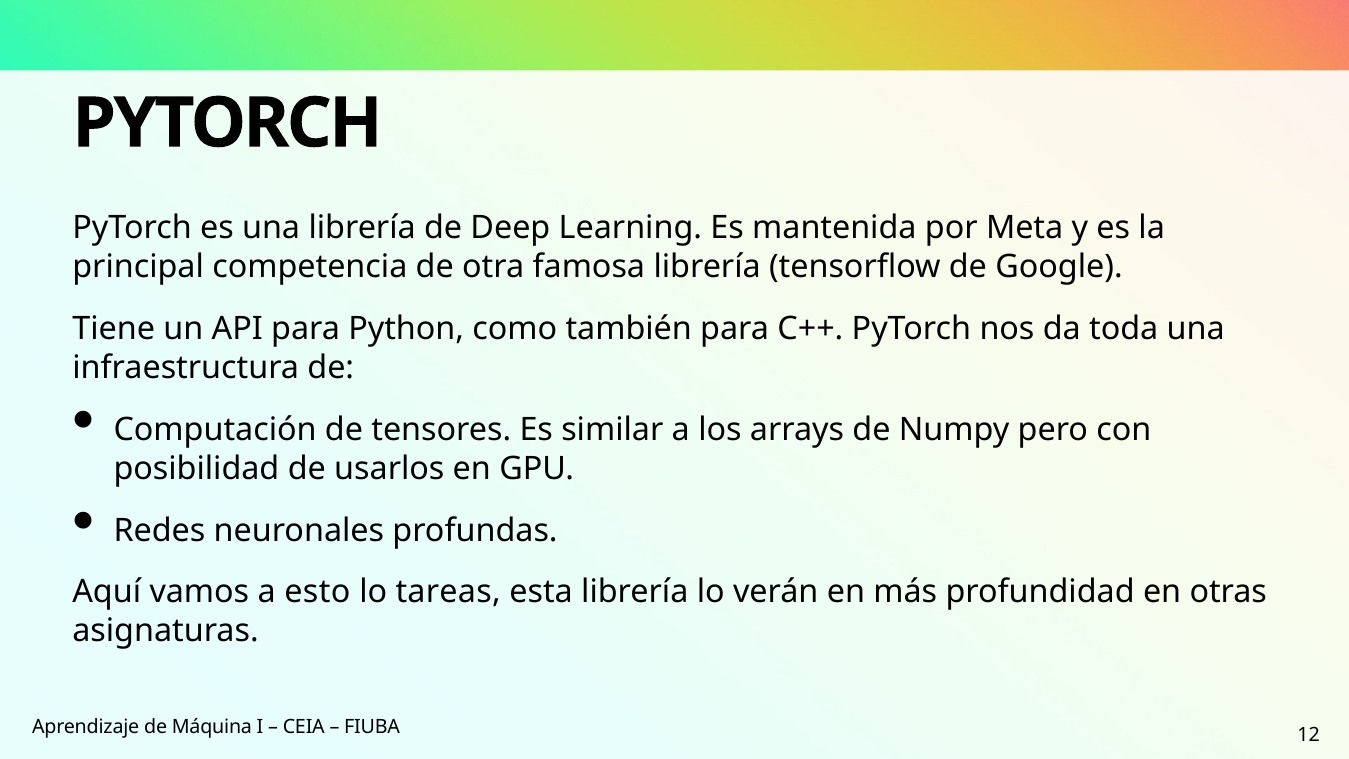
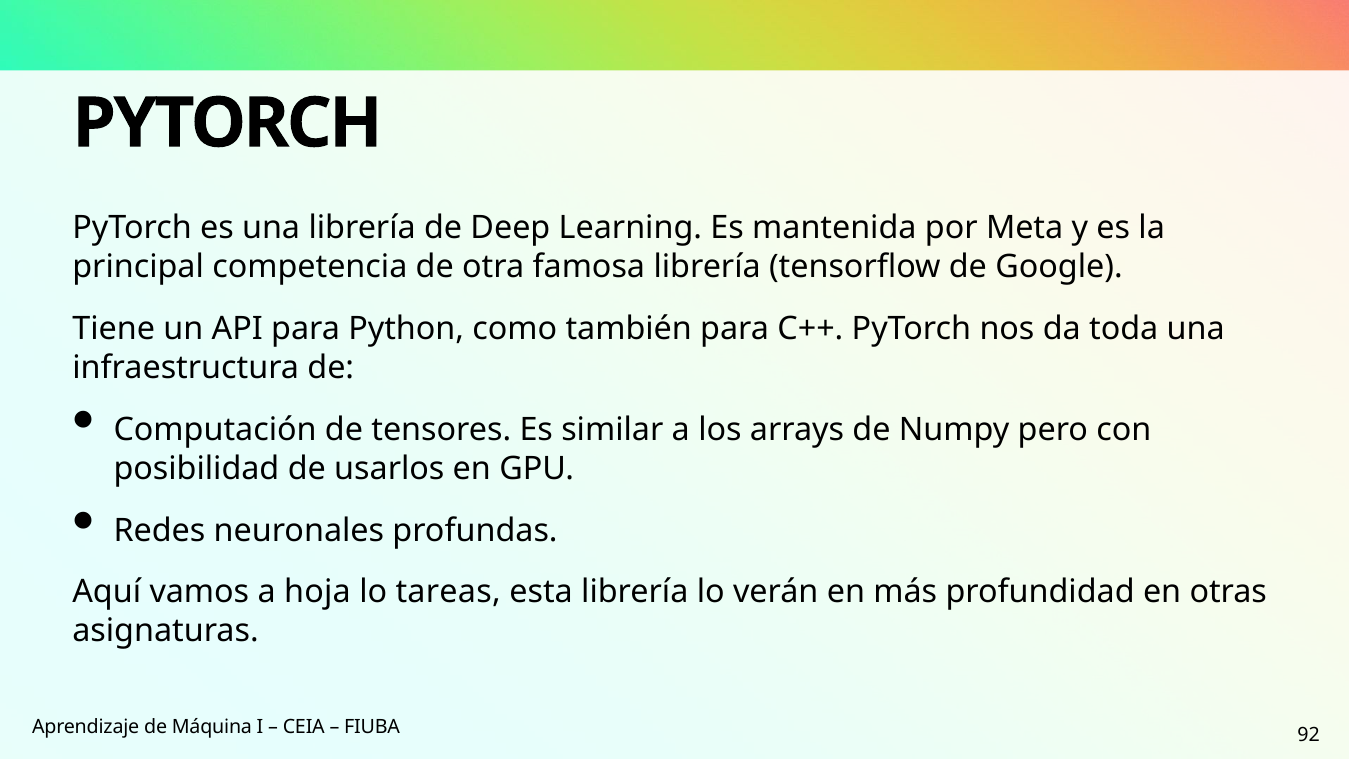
esto: esto -> hoja (317, 592)
12: 12 -> 92 (1309, 735)
